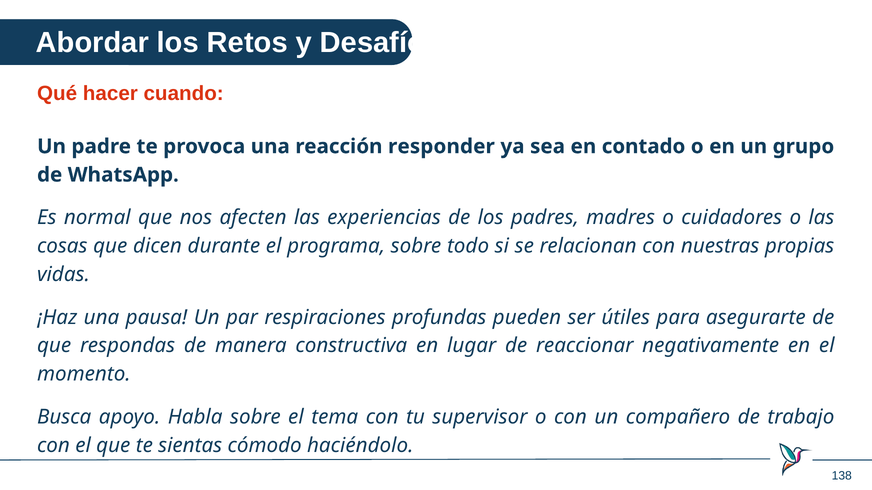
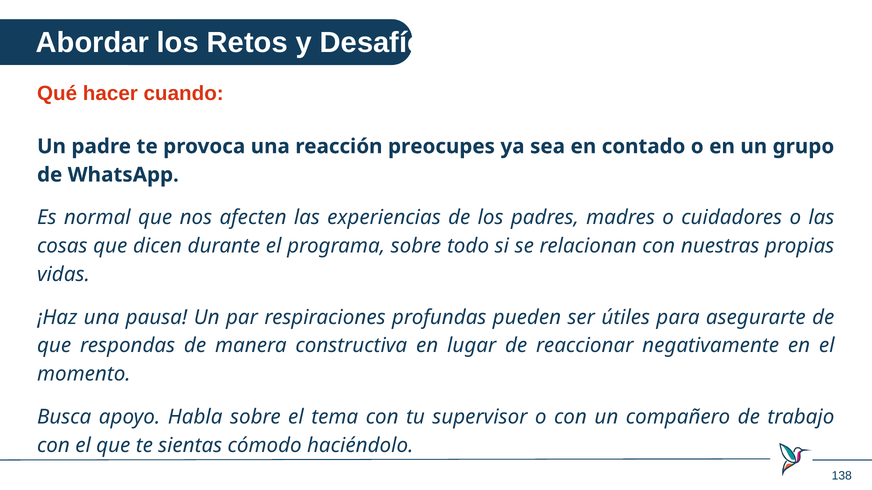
responder: responder -> preocupes (442, 147)
